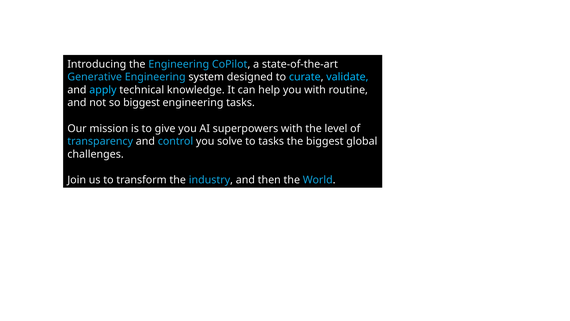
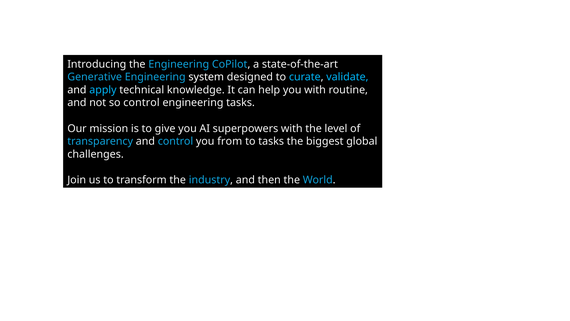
so biggest: biggest -> control (141, 103)
solve: solve -> from (230, 141)
